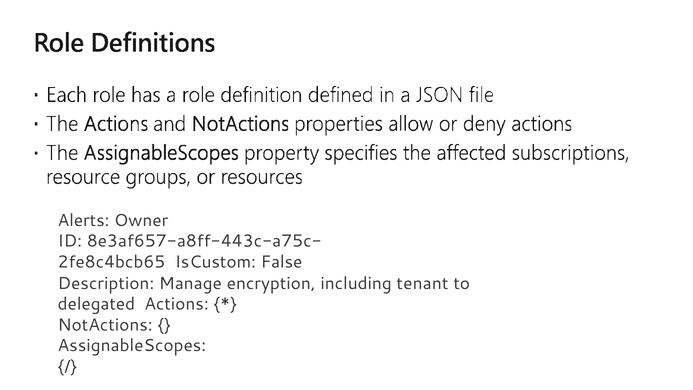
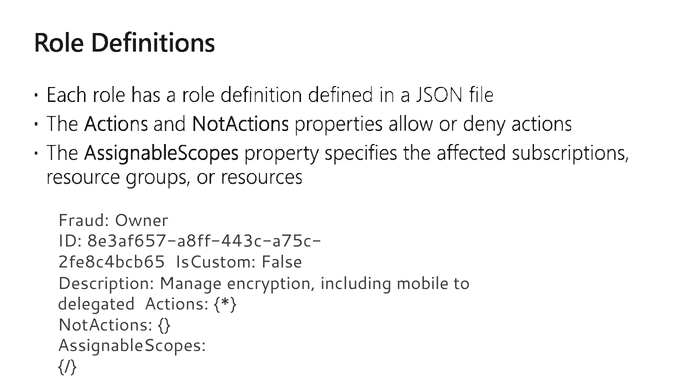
Alerts: Alerts -> Fraud (83, 220)
tenant: tenant -> mobile (423, 283)
